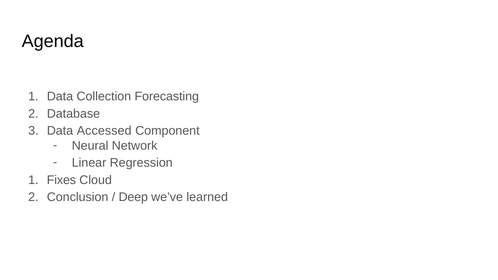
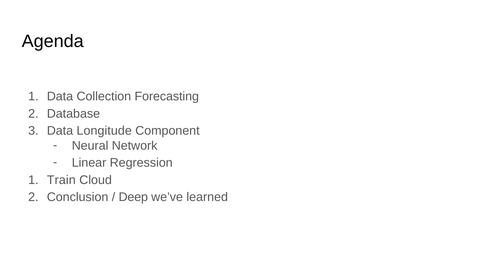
Accessed: Accessed -> Longitude (104, 131)
Fixes: Fixes -> Train (61, 180)
